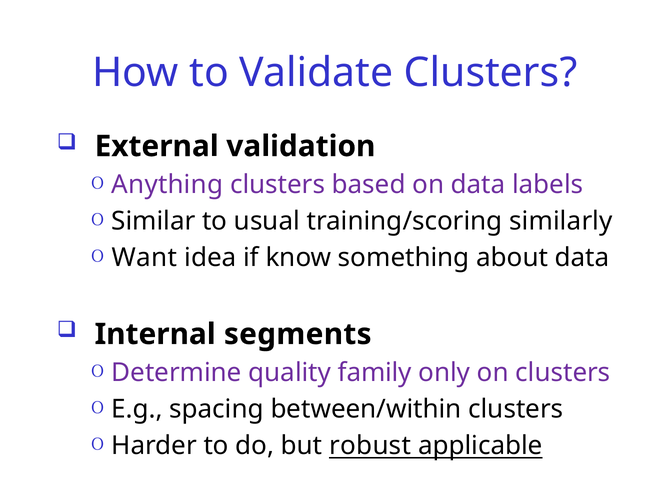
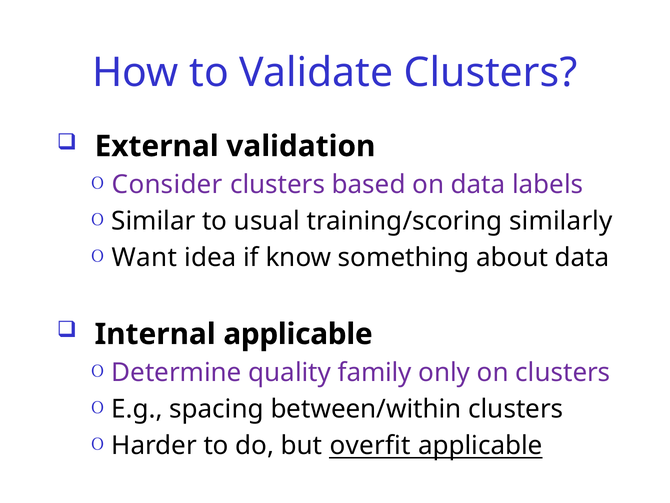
Anything: Anything -> Consider (167, 185)
Internal segments: segments -> applicable (298, 334)
robust: robust -> overfit (370, 445)
